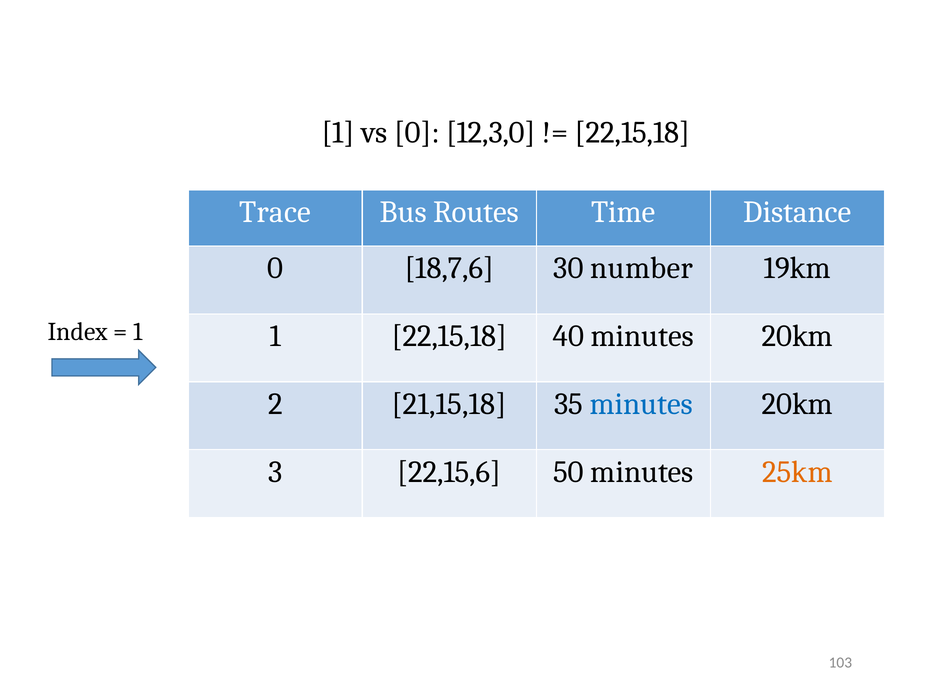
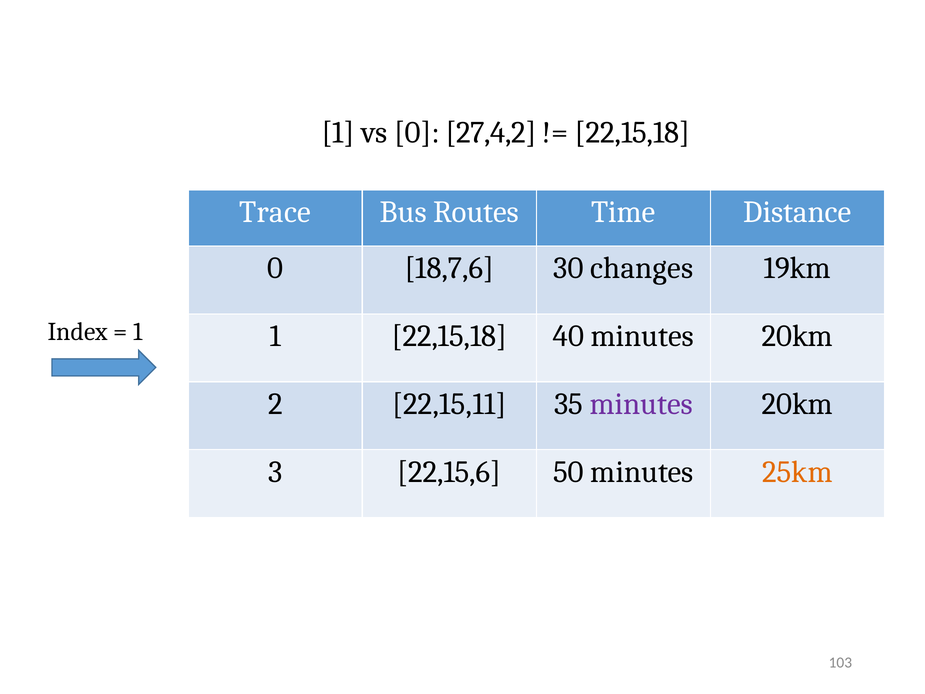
12,3,0: 12,3,0 -> 27,4,2 (491, 132)
number: number -> changes (642, 268)
21,15,18: 21,15,18 -> 22,15,11 (449, 404)
minutes colour: blue -> purple (641, 404)
